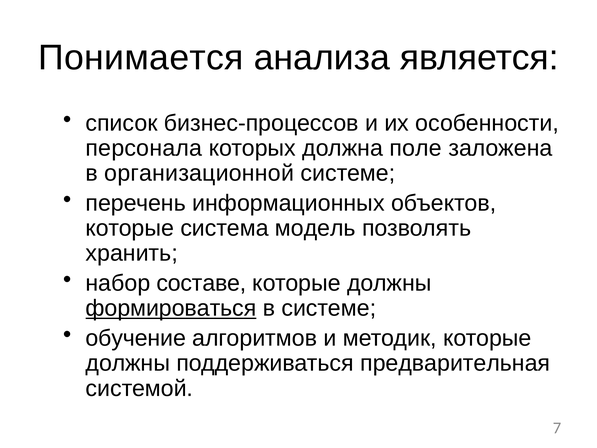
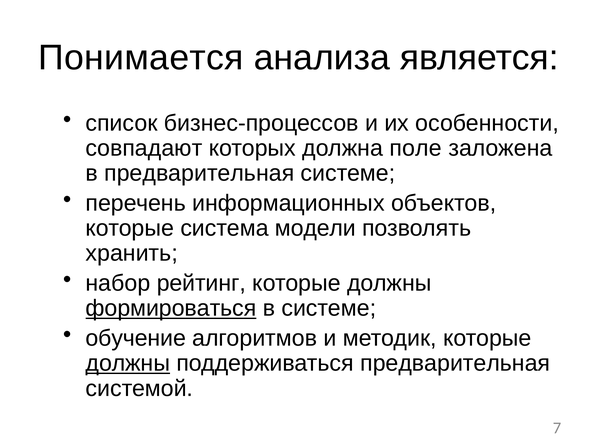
персонала: персонала -> совпадают (144, 148)
в организационной: организационной -> предварительная (199, 173)
модель: модель -> модели (315, 228)
составе: составе -> рейтинг (201, 283)
должны underline: none -> present (128, 363)
